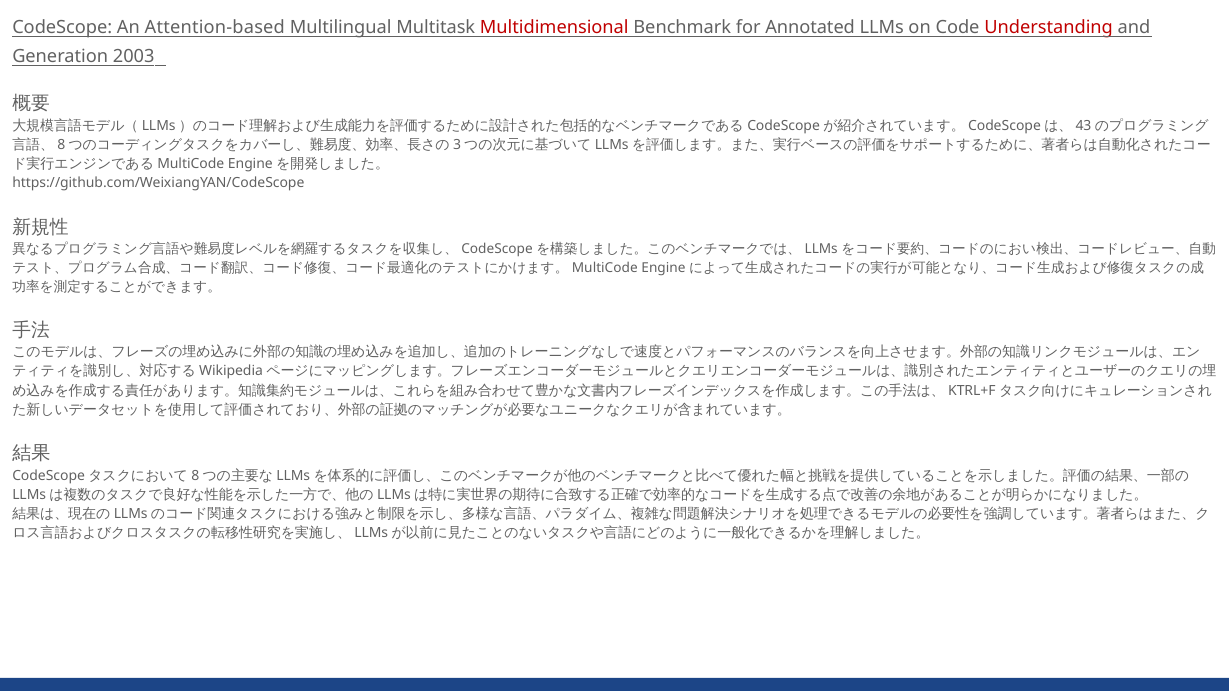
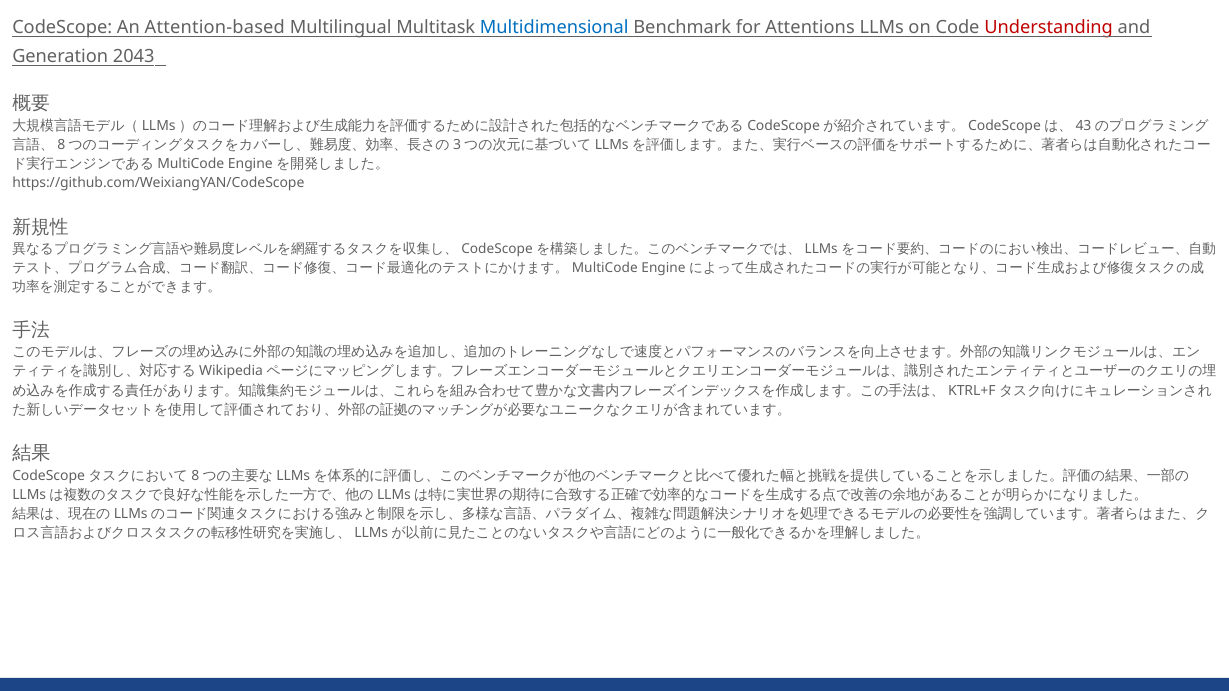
Multidimensional colour: red -> blue (554, 28)
Annotated: Annotated -> Attentions (810, 28)
2003: 2003 -> 2043 (134, 57)
